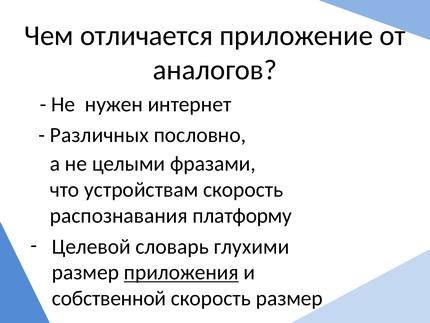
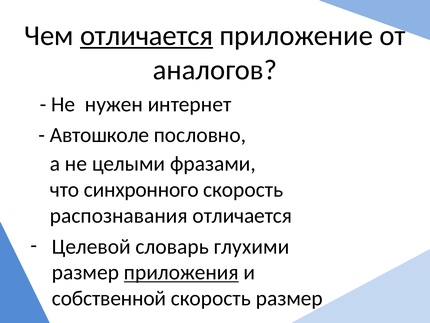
отличается underline: none -> present (147, 36)
Различных: Различных -> Автошколе (100, 135)
устройствам: устройствам -> синхронного (141, 189)
распознавания платформу: платформу -> отличается (242, 215)
